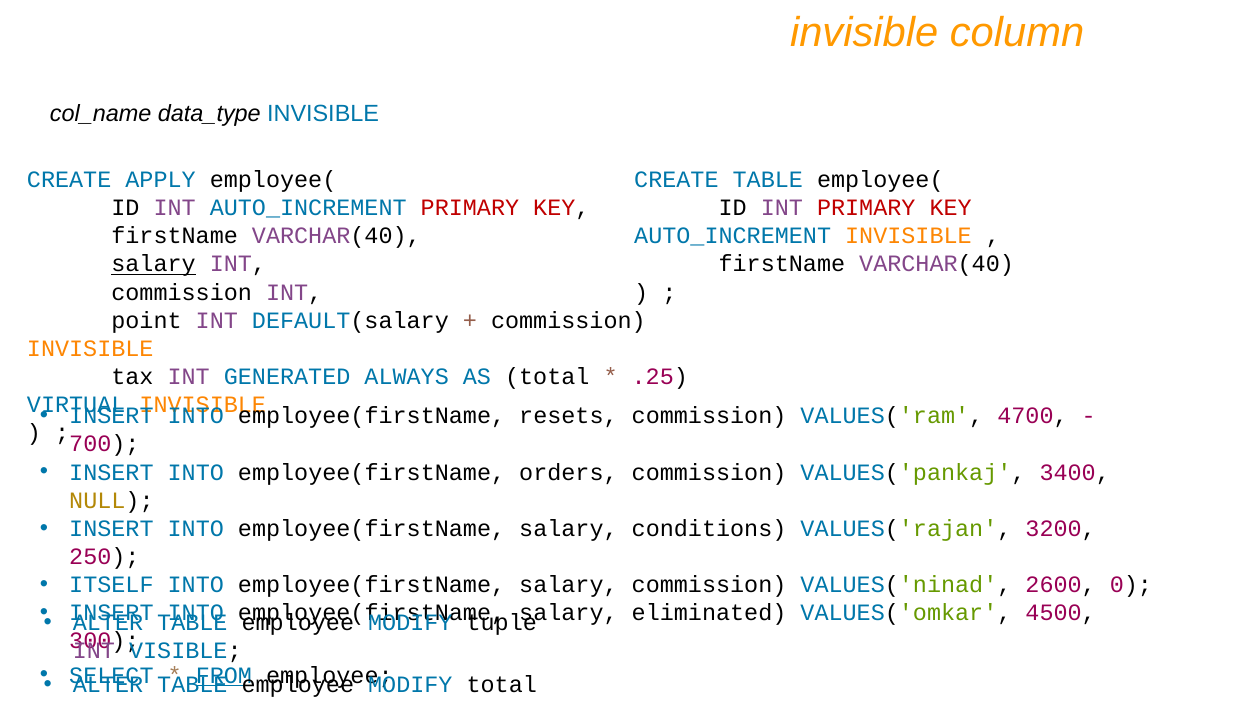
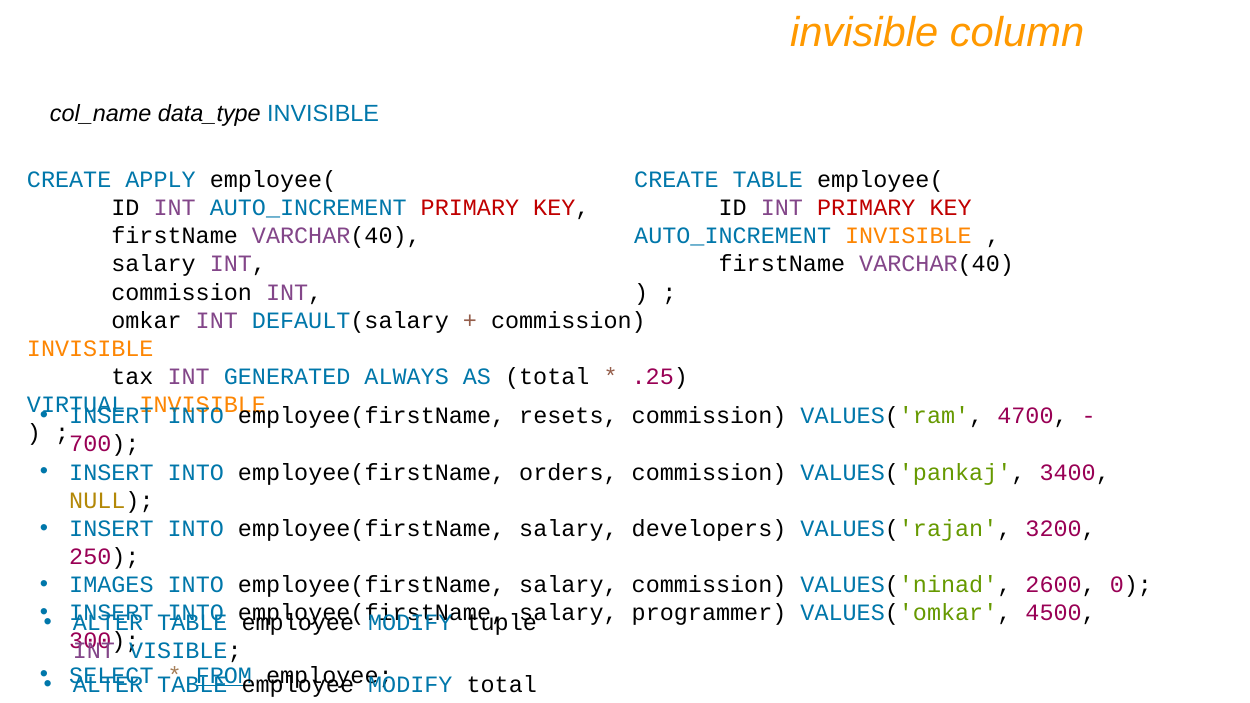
salary underline: present -> none (154, 264)
point: point -> omkar (147, 320)
conditions: conditions -> developers (709, 529)
ITSELF: ITSELF -> IMAGES (111, 585)
eliminated: eliminated -> programmer (709, 613)
